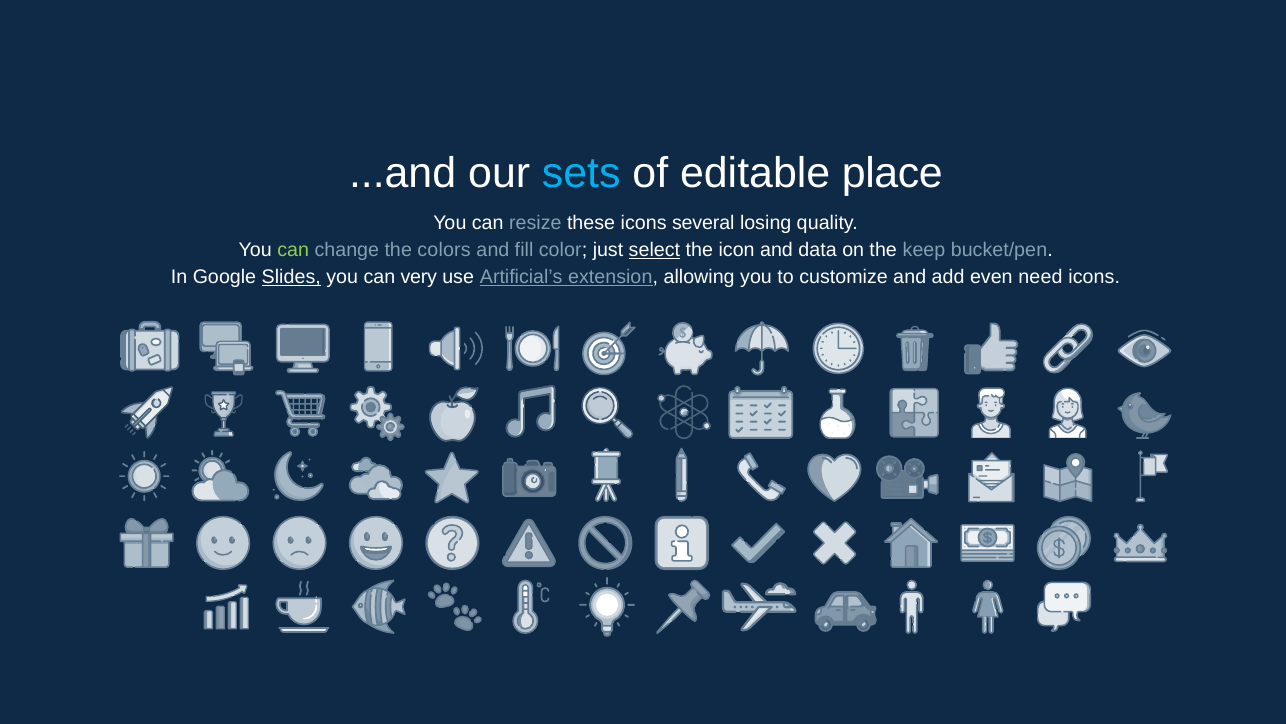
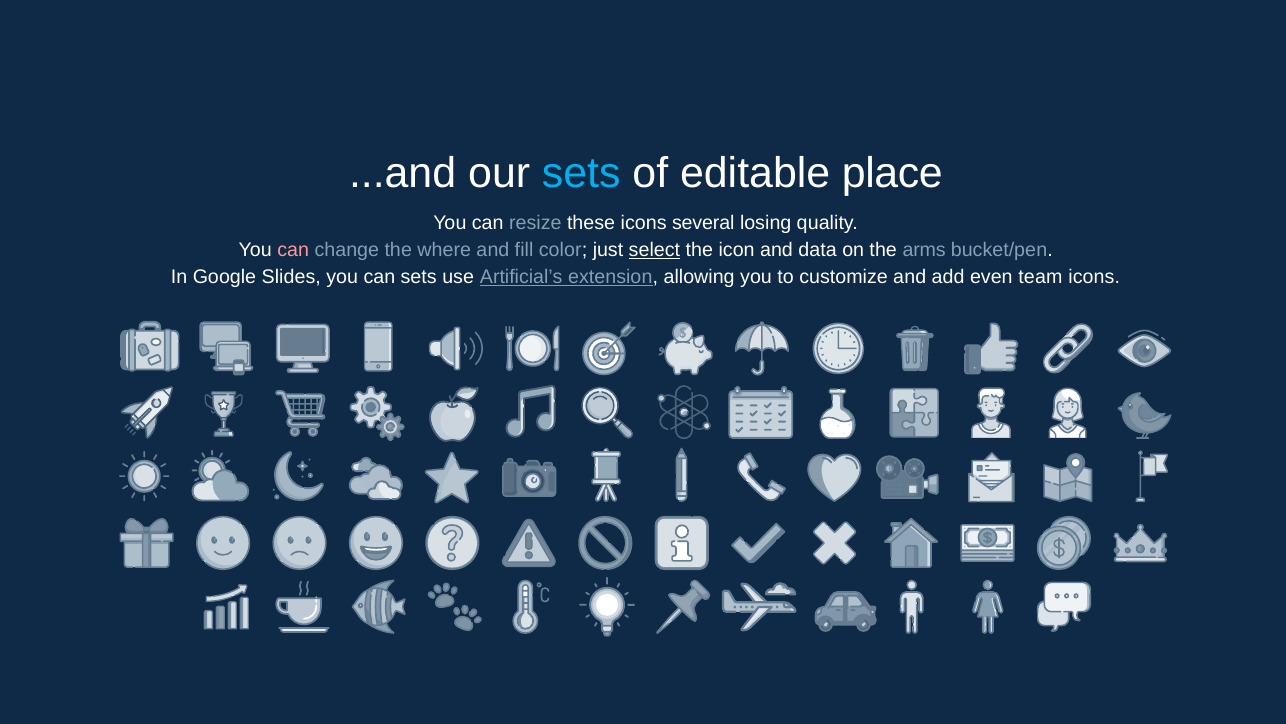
can colour: light green -> pink (293, 250)
colors: colors -> where (444, 250)
keep: keep -> arms (924, 250)
Slides underline: present -> none (291, 277)
can very: very -> sets (419, 277)
need: need -> team (1040, 277)
